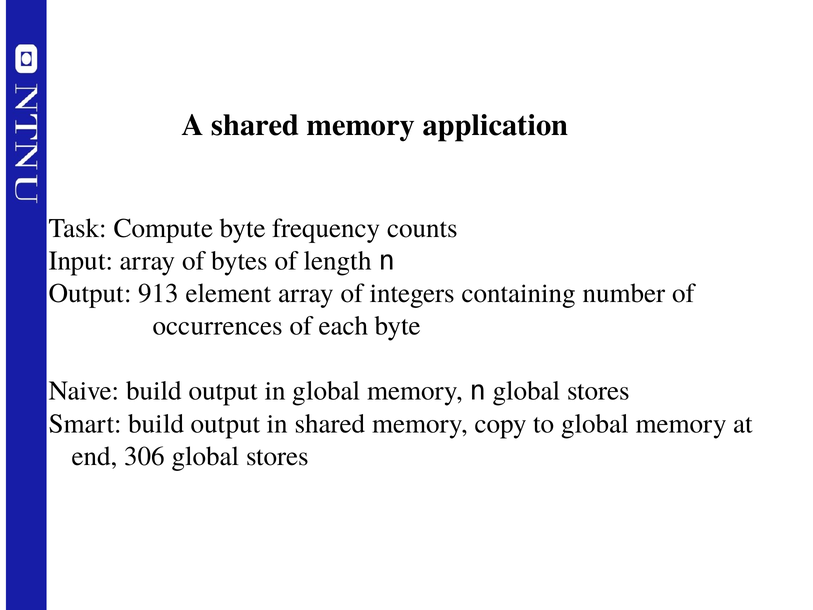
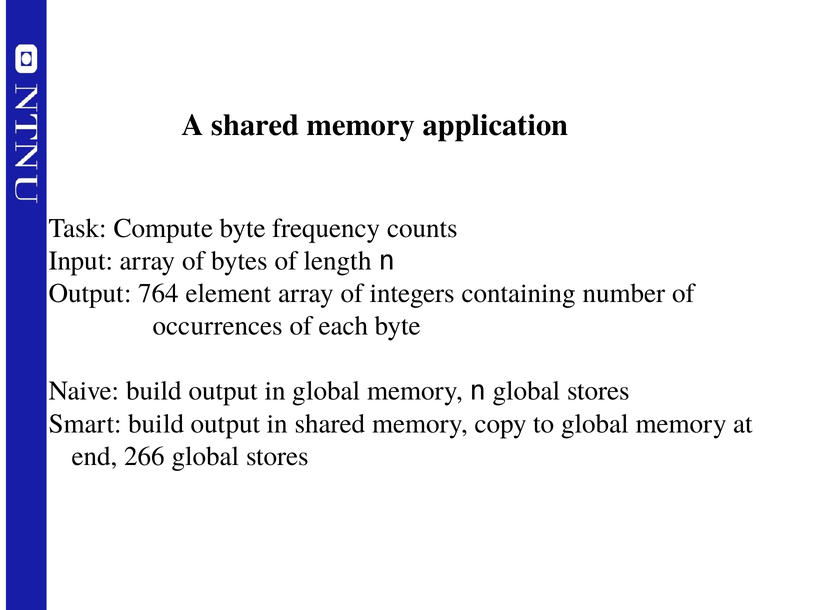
913: 913 -> 764 (159, 293)
306: 306 -> 266 (145, 456)
